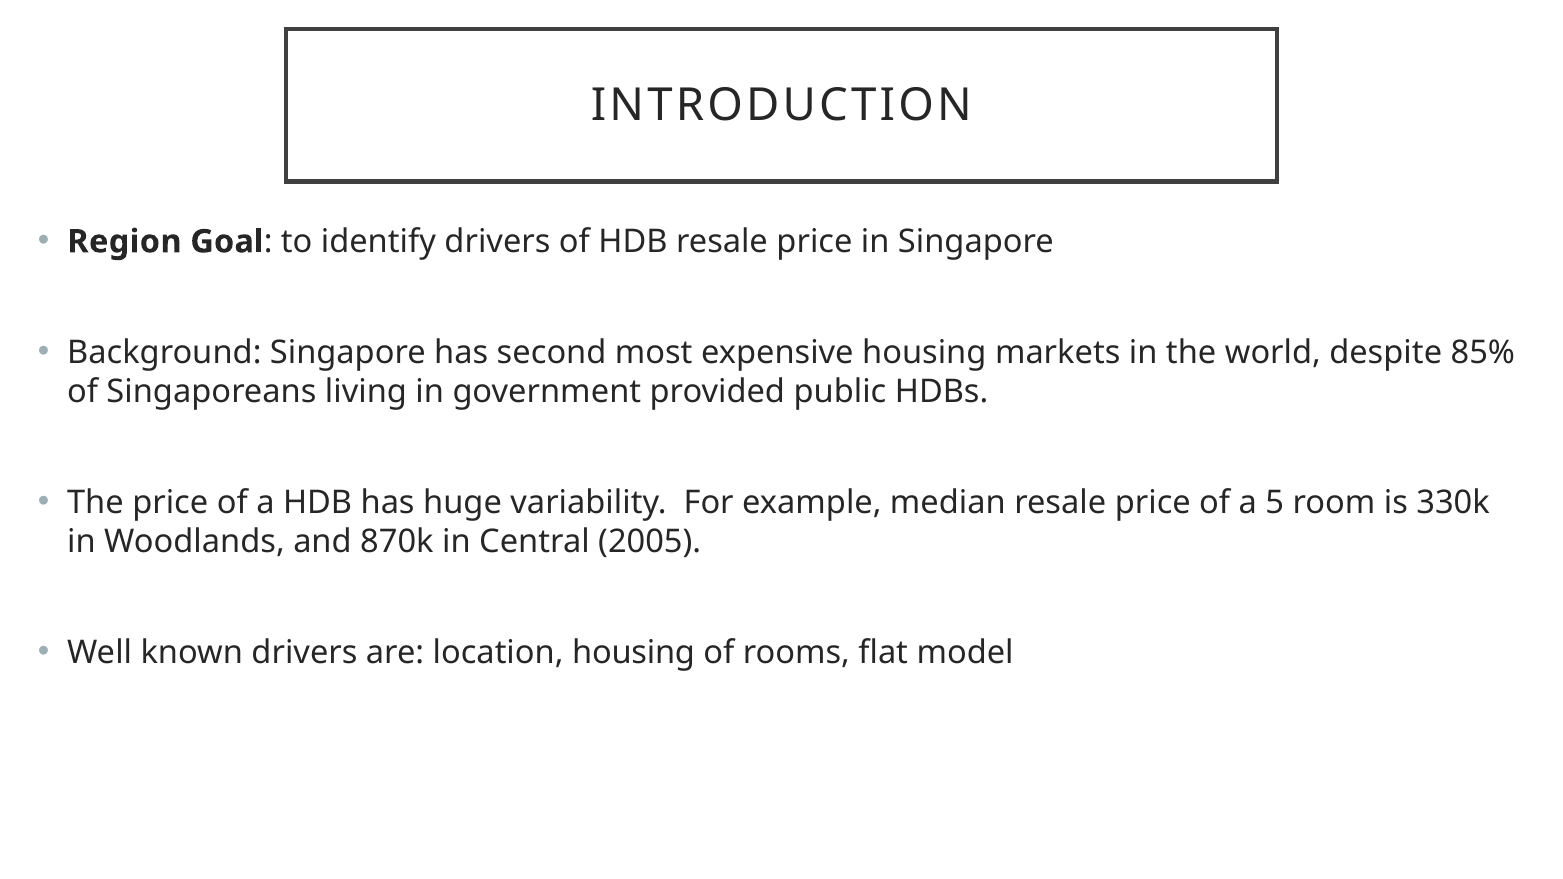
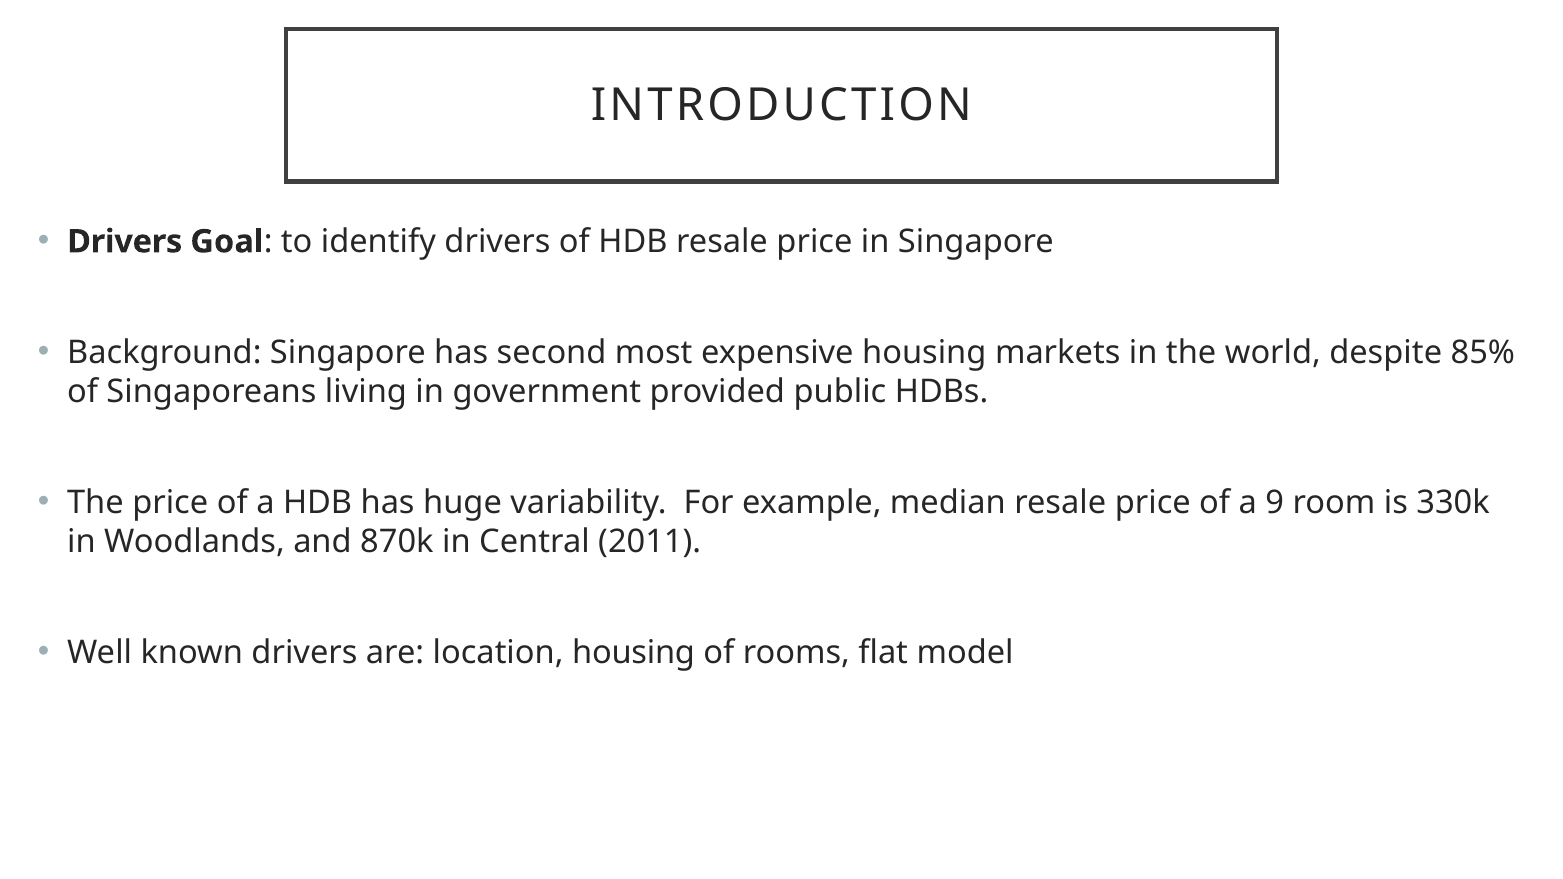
Region: Region -> Drivers (125, 242)
5: 5 -> 9 (1275, 503)
2005: 2005 -> 2011 (650, 542)
